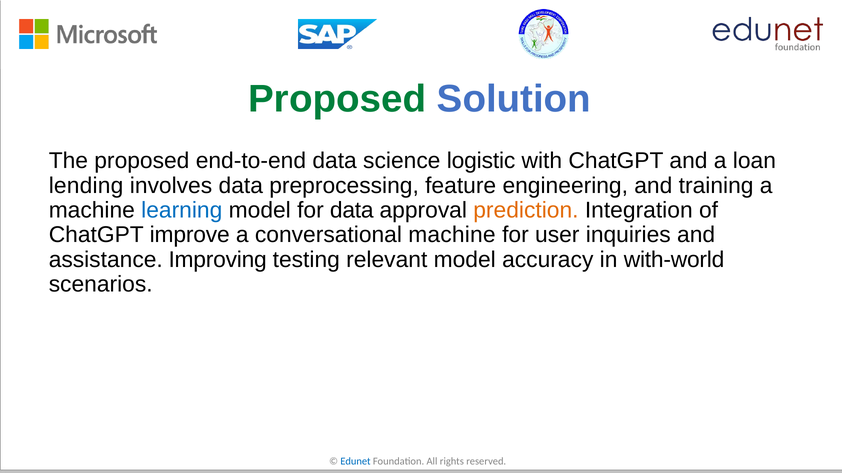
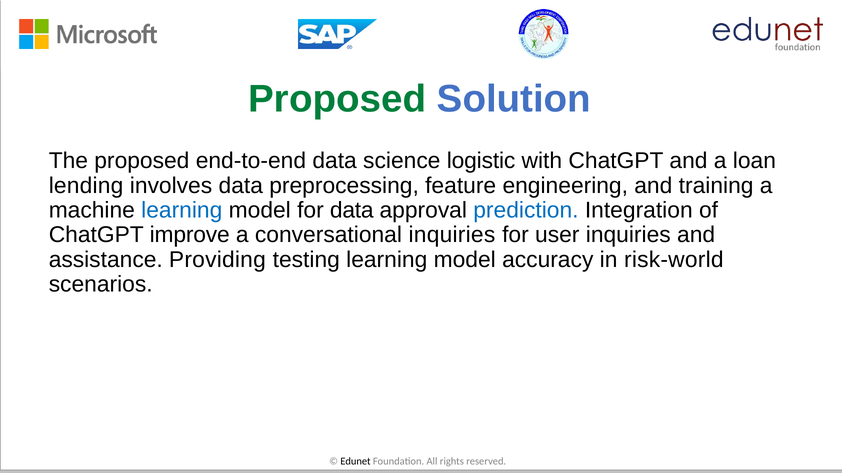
prediction colour: orange -> blue (526, 210)
conversational machine: machine -> inquiries (452, 235)
Improving: Improving -> Providing (217, 260)
testing relevant: relevant -> learning (387, 260)
with-world: with-world -> risk-world (674, 260)
Edunet colour: blue -> black (356, 462)
